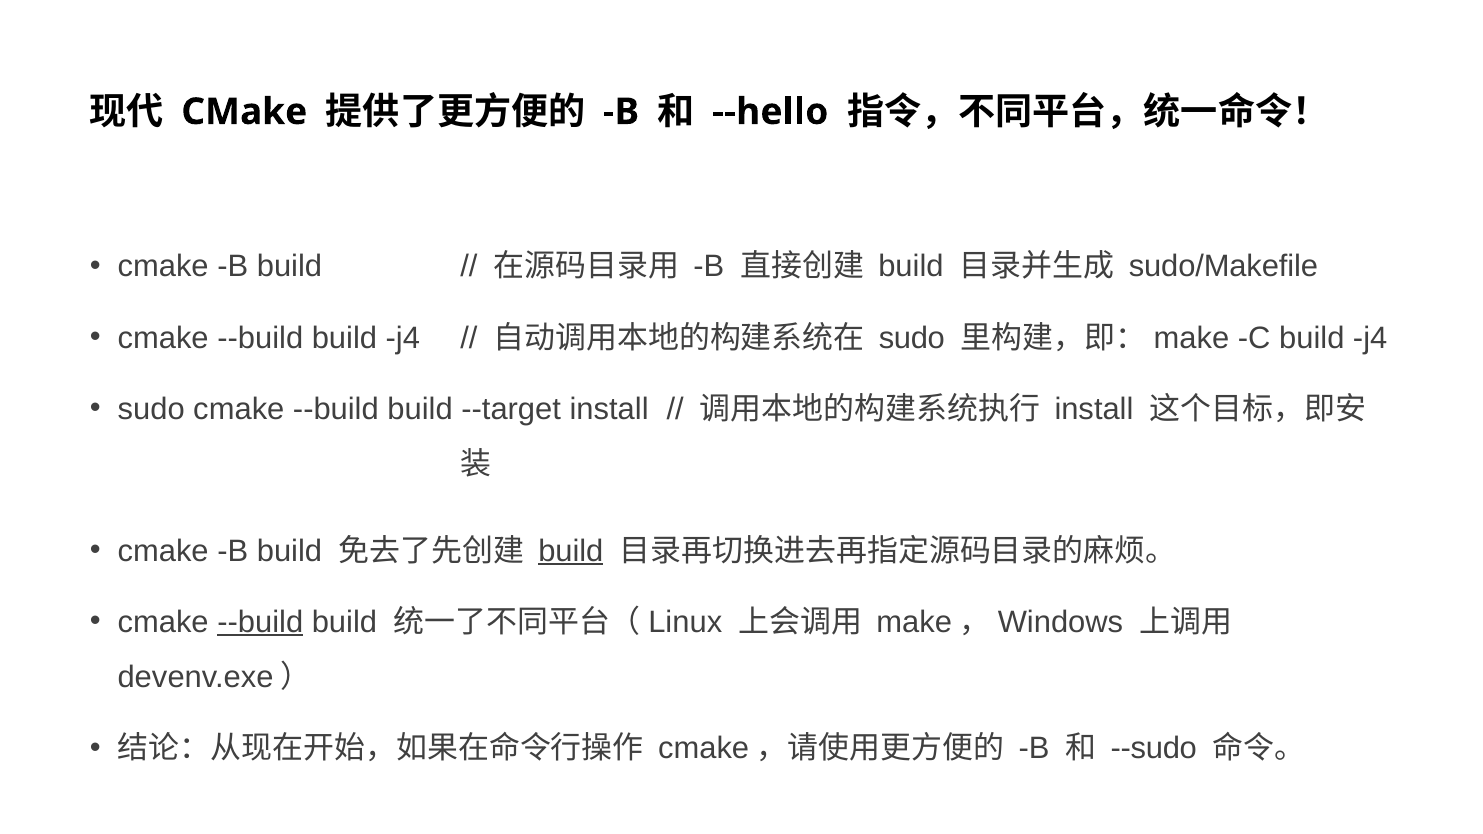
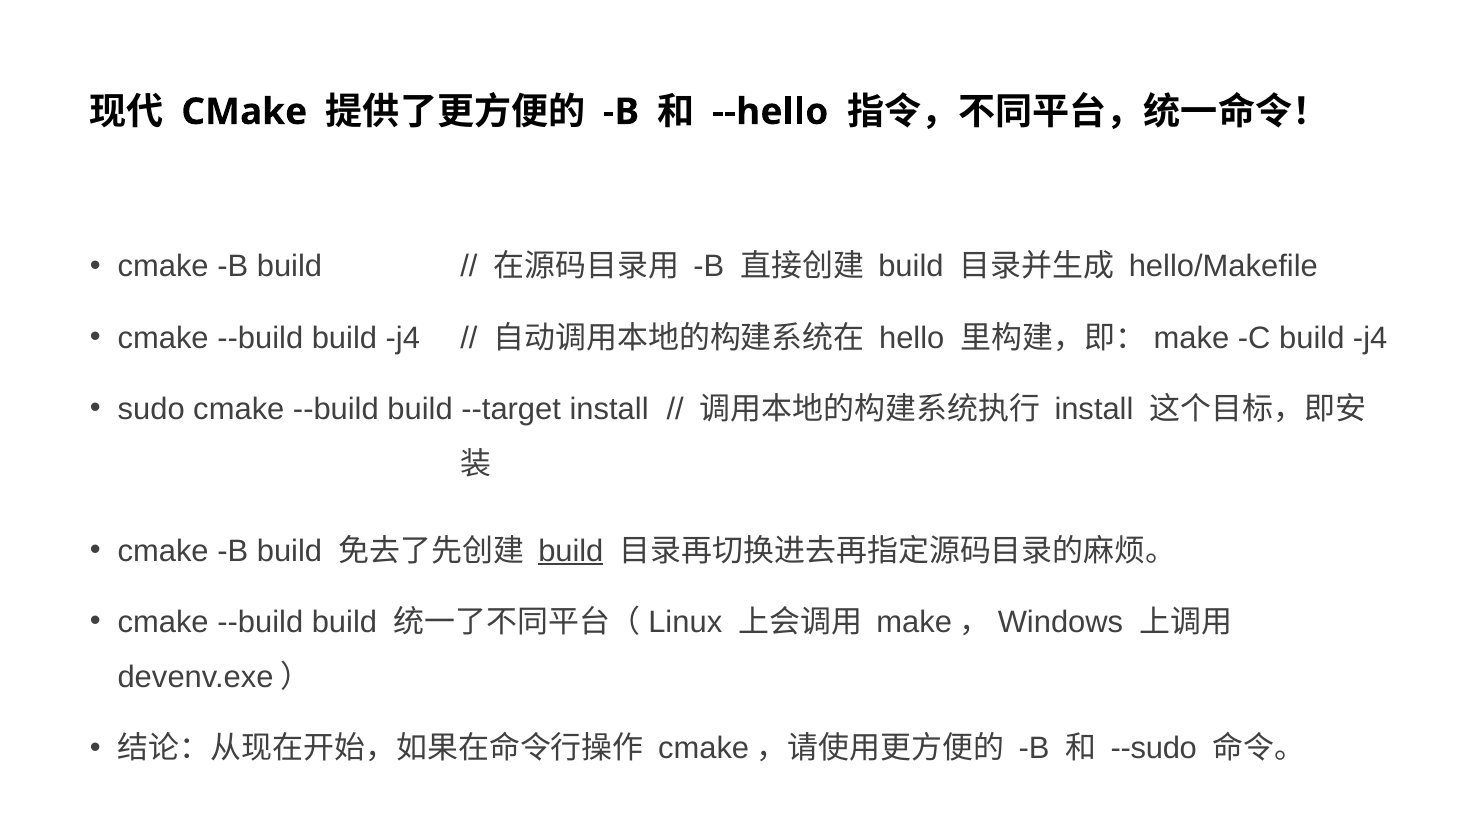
sudo/Makefile: sudo/Makefile -> hello/Makefile (1223, 267)
sudo: sudo -> hello (912, 338)
--build underline: present -> none (260, 622)
